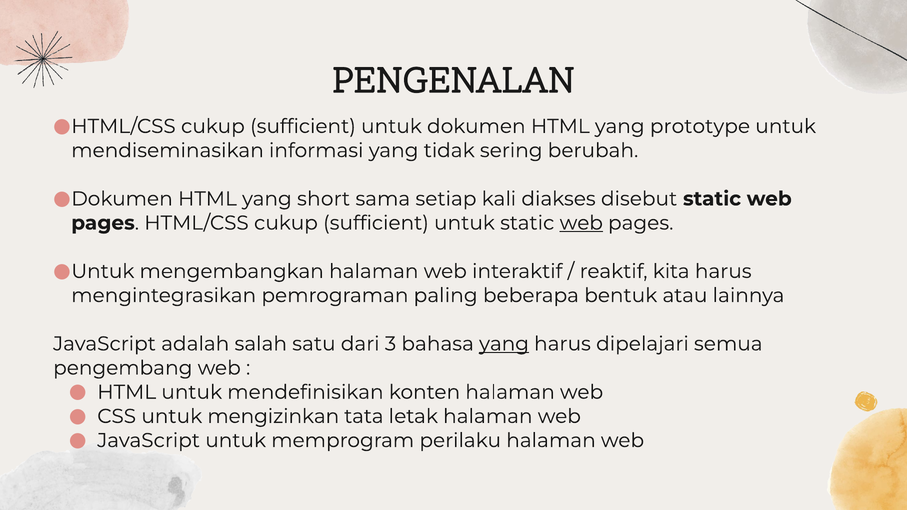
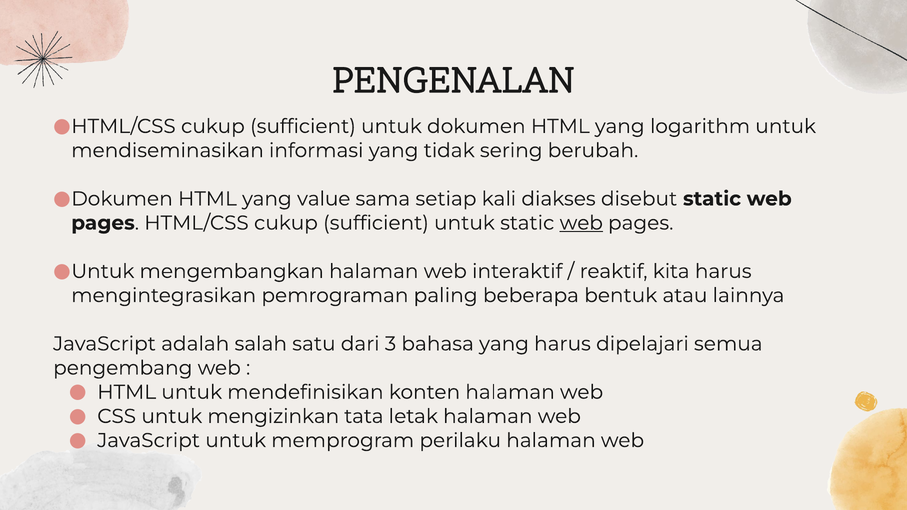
prototype: prototype -> logarithm (700, 126)
short: short -> value (324, 199)
yang underline: present -> none (504, 344)
